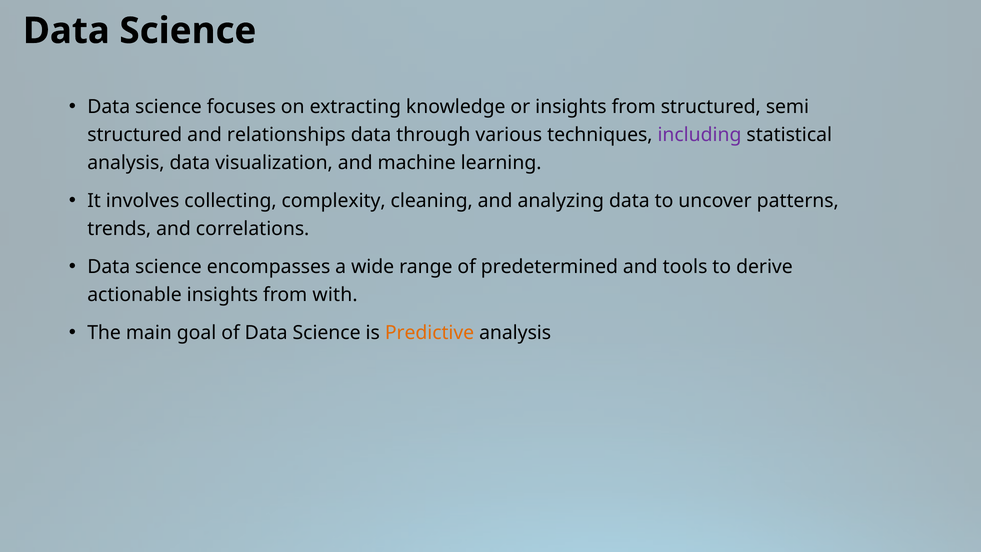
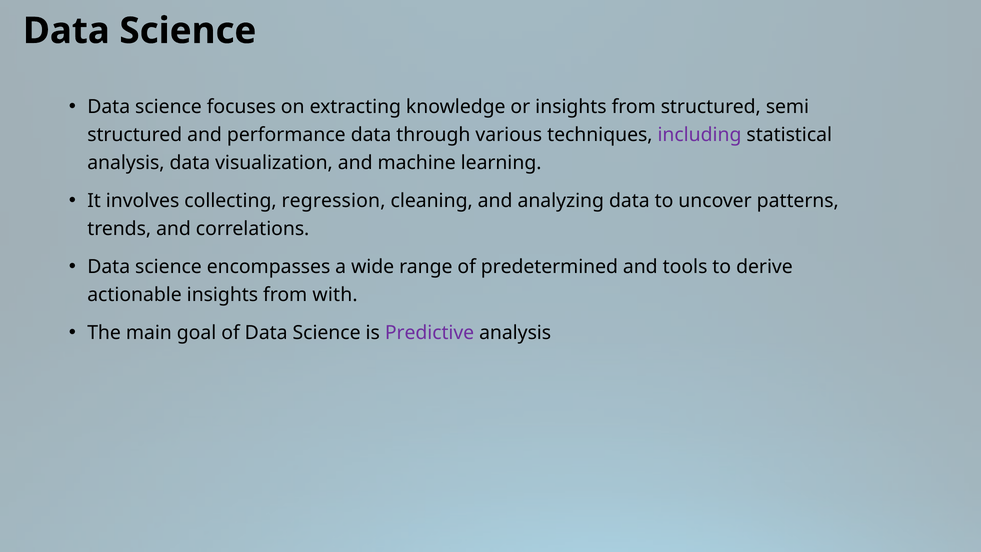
relationships: relationships -> performance (286, 135)
complexity: complexity -> regression (334, 201)
Predictive colour: orange -> purple (430, 333)
